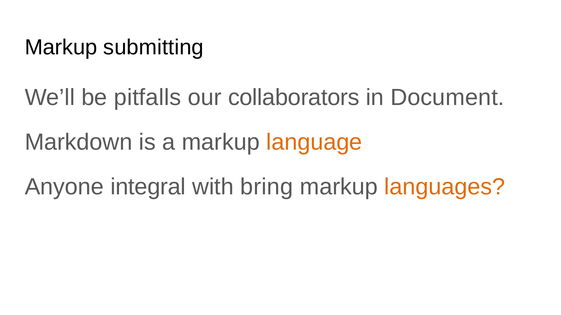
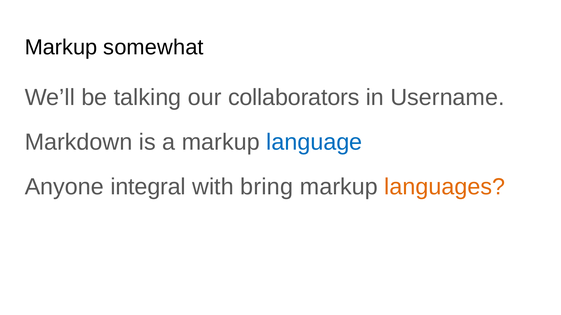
submitting: submitting -> somewhat (154, 48)
pitfalls: pitfalls -> talking (148, 98)
Document: Document -> Username (447, 98)
language colour: orange -> blue (314, 142)
